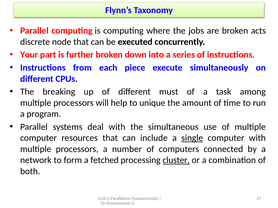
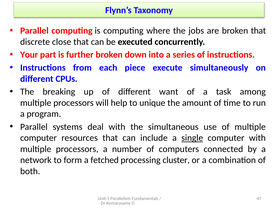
broken acts: acts -> that (258, 31)
node: node -> close (62, 42)
must: must -> want (169, 92)
cluster underline: present -> none (176, 160)
